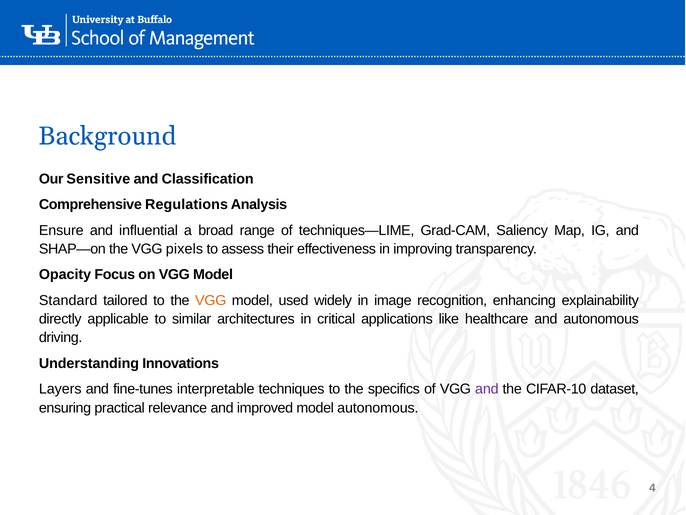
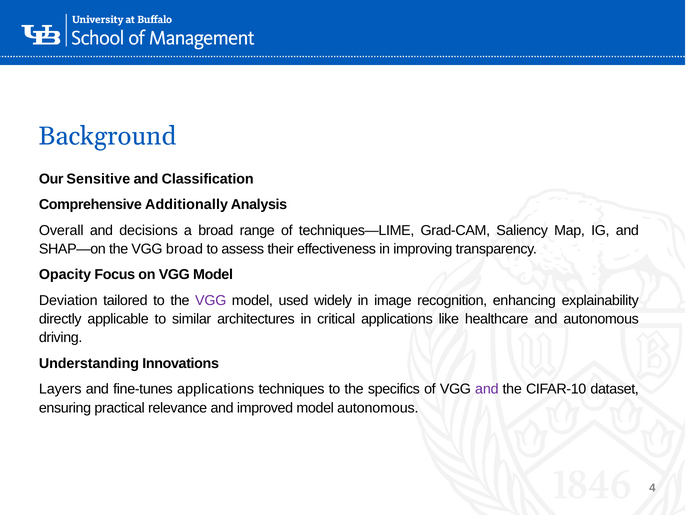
Regulations: Regulations -> Additionally (187, 204)
Ensure: Ensure -> Overall (61, 230)
influential: influential -> decisions (149, 230)
VGG pixels: pixels -> broad (184, 249)
Standard: Standard -> Deviation (68, 300)
VGG colour: orange -> purple (211, 300)
fine-tunes interpretable: interpretable -> applications (216, 389)
